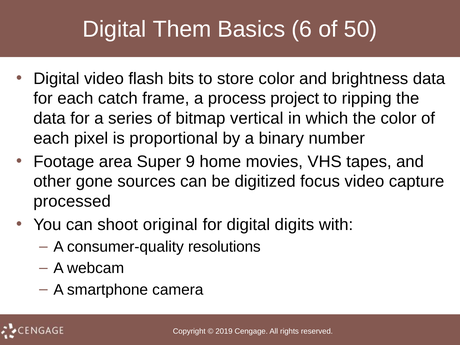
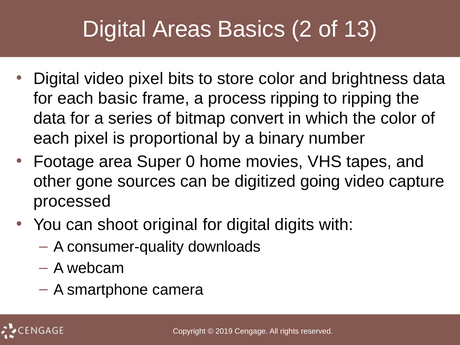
Them: Them -> Areas (182, 29)
6: 6 -> 2 (302, 29)
50: 50 -> 13 (361, 29)
video flash: flash -> pixel (146, 79)
catch: catch -> basic (118, 99)
process project: project -> ripping (295, 99)
vertical: vertical -> convert (257, 118)
9: 9 -> 0 (190, 162)
focus: focus -> going (320, 182)
resolutions: resolutions -> downloads (224, 247)
